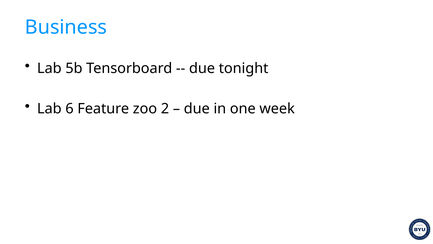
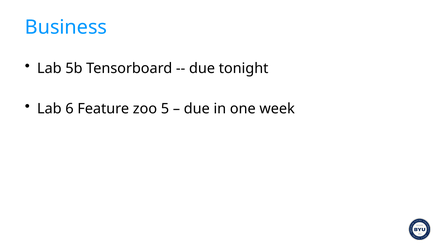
2: 2 -> 5 (165, 109)
